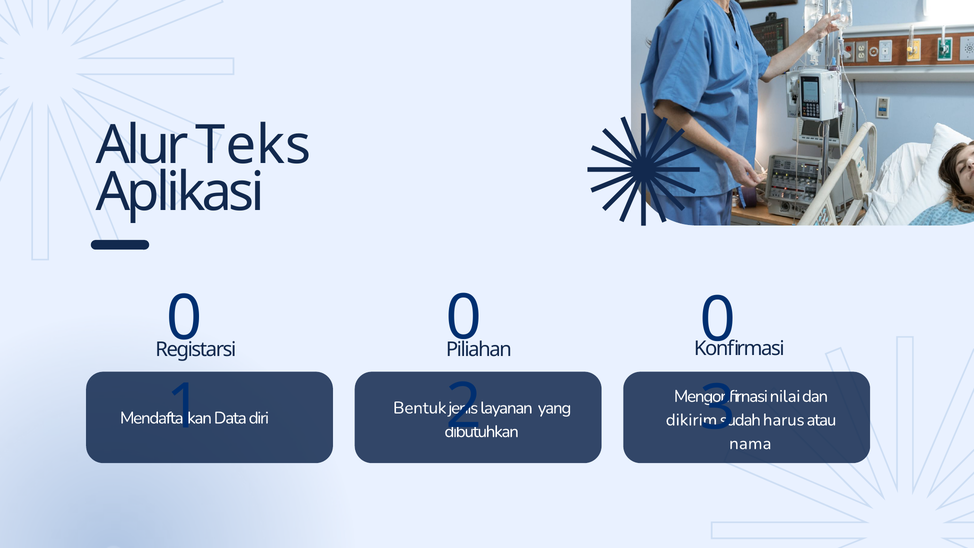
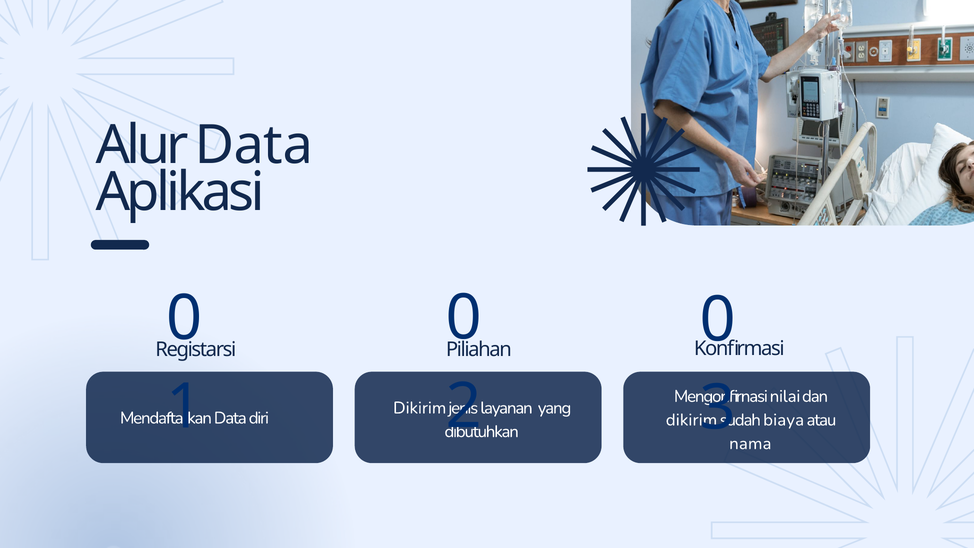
Alur Teks: Teks -> Data (254, 145)
Bentuk: Bentuk -> Dikirim (420, 408)
harus: harus -> biaya (784, 420)
